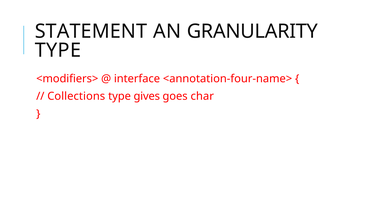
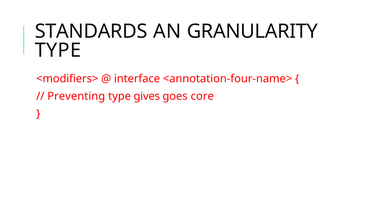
STATEMENT: STATEMENT -> STANDARDS (91, 31)
Collections: Collections -> Preventing (76, 96)
char: char -> core (202, 96)
